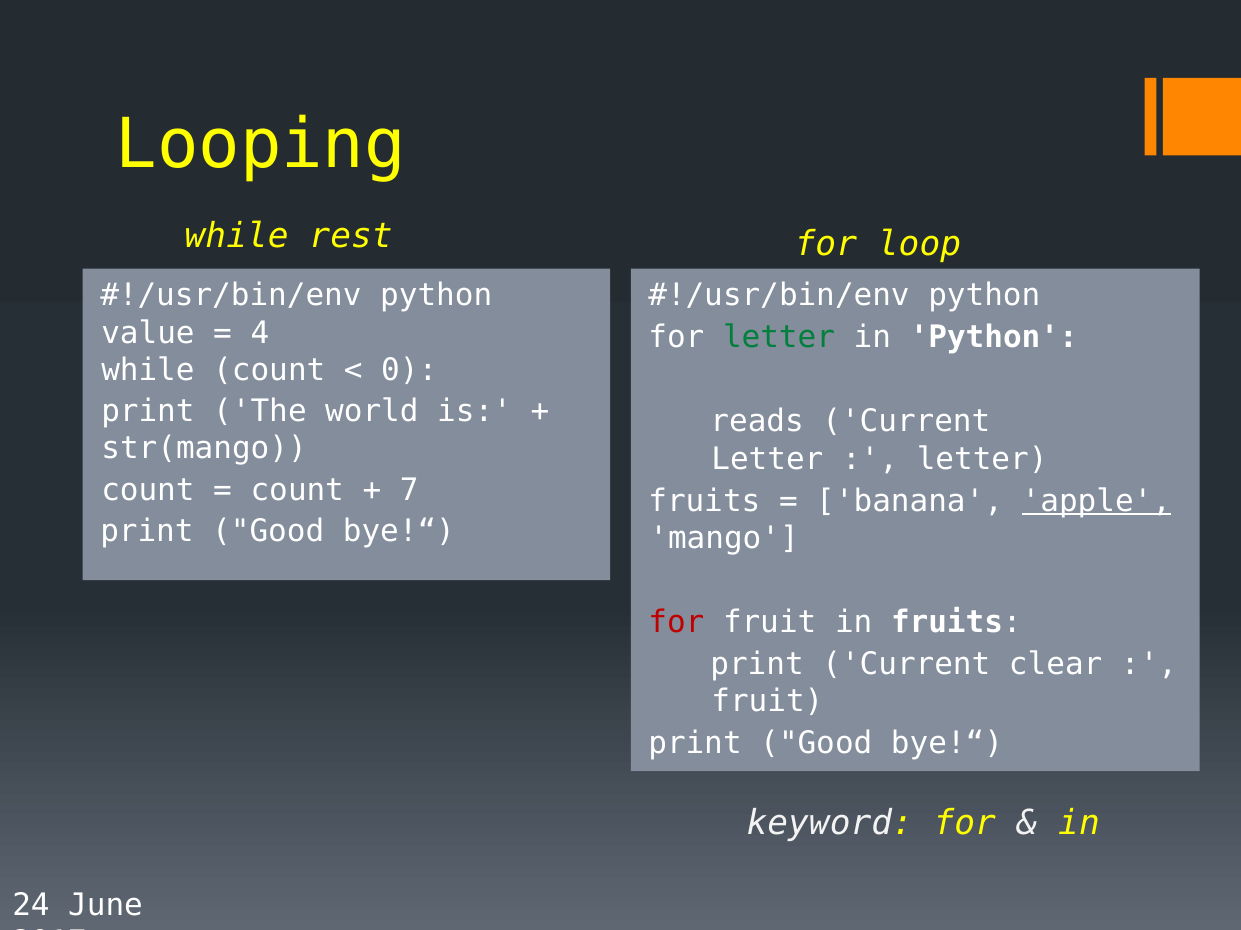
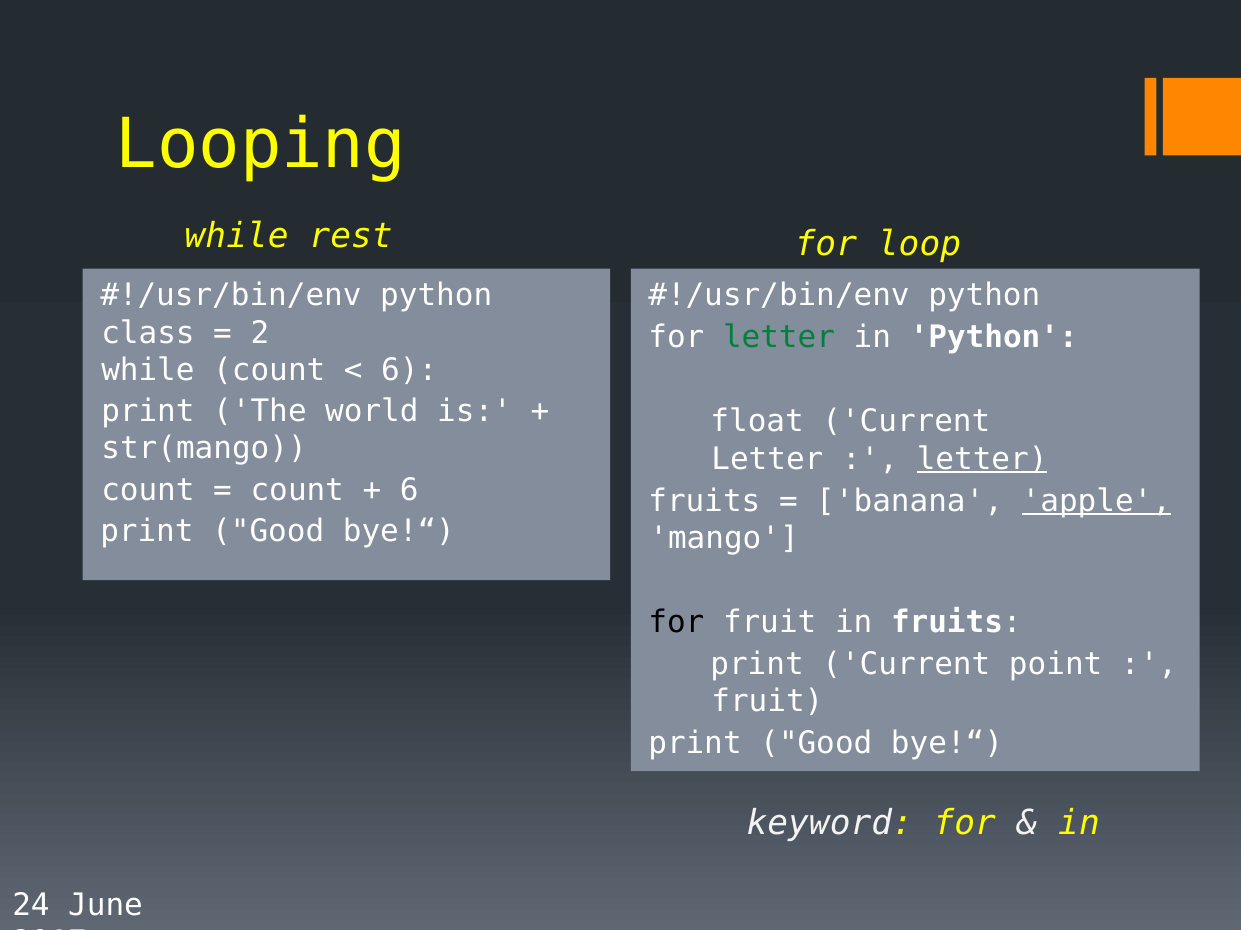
value: value -> class (148, 333)
4: 4 -> 2 (260, 333)
0: 0 -> 6 (409, 370)
reads: reads -> float (757, 422)
letter underline: none -> present (982, 459)
7: 7 -> 6 (409, 490)
for colour: red -> black (676, 623)
clear: clear -> point (1056, 665)
